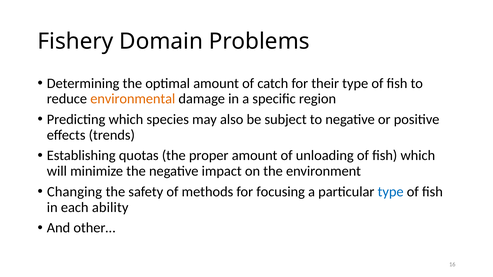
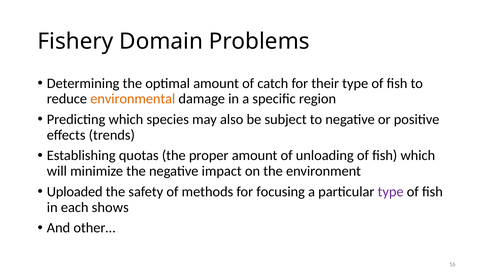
Changing: Changing -> Uploaded (75, 192)
type colour: blue -> purple (391, 192)
ability: ability -> shows (110, 207)
